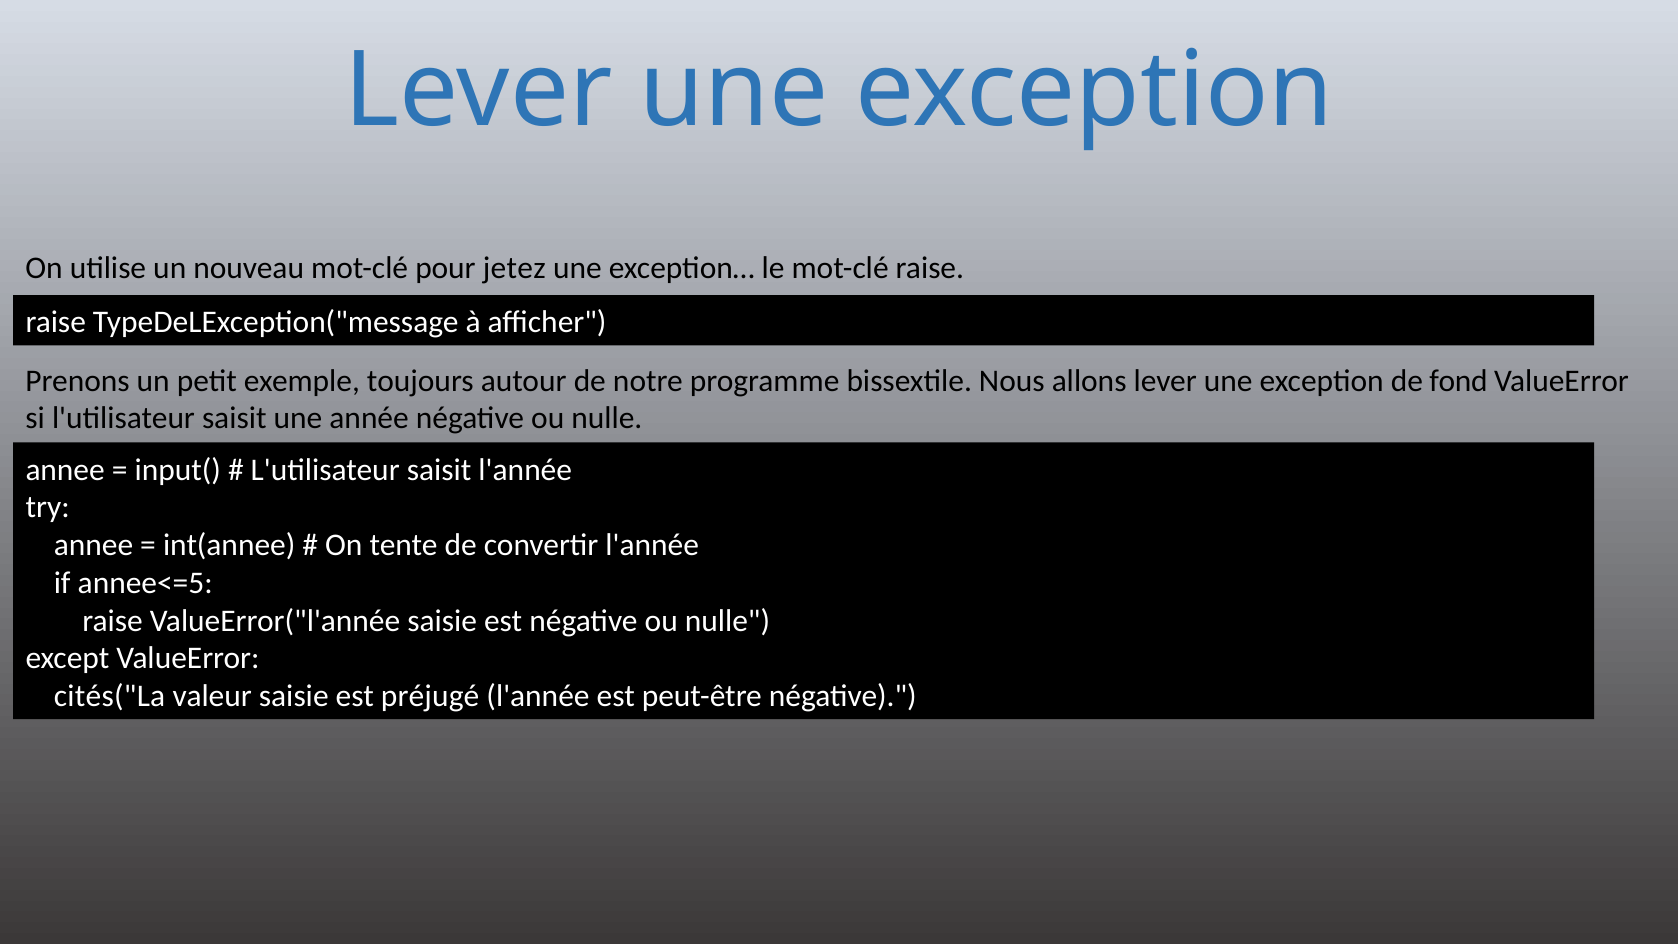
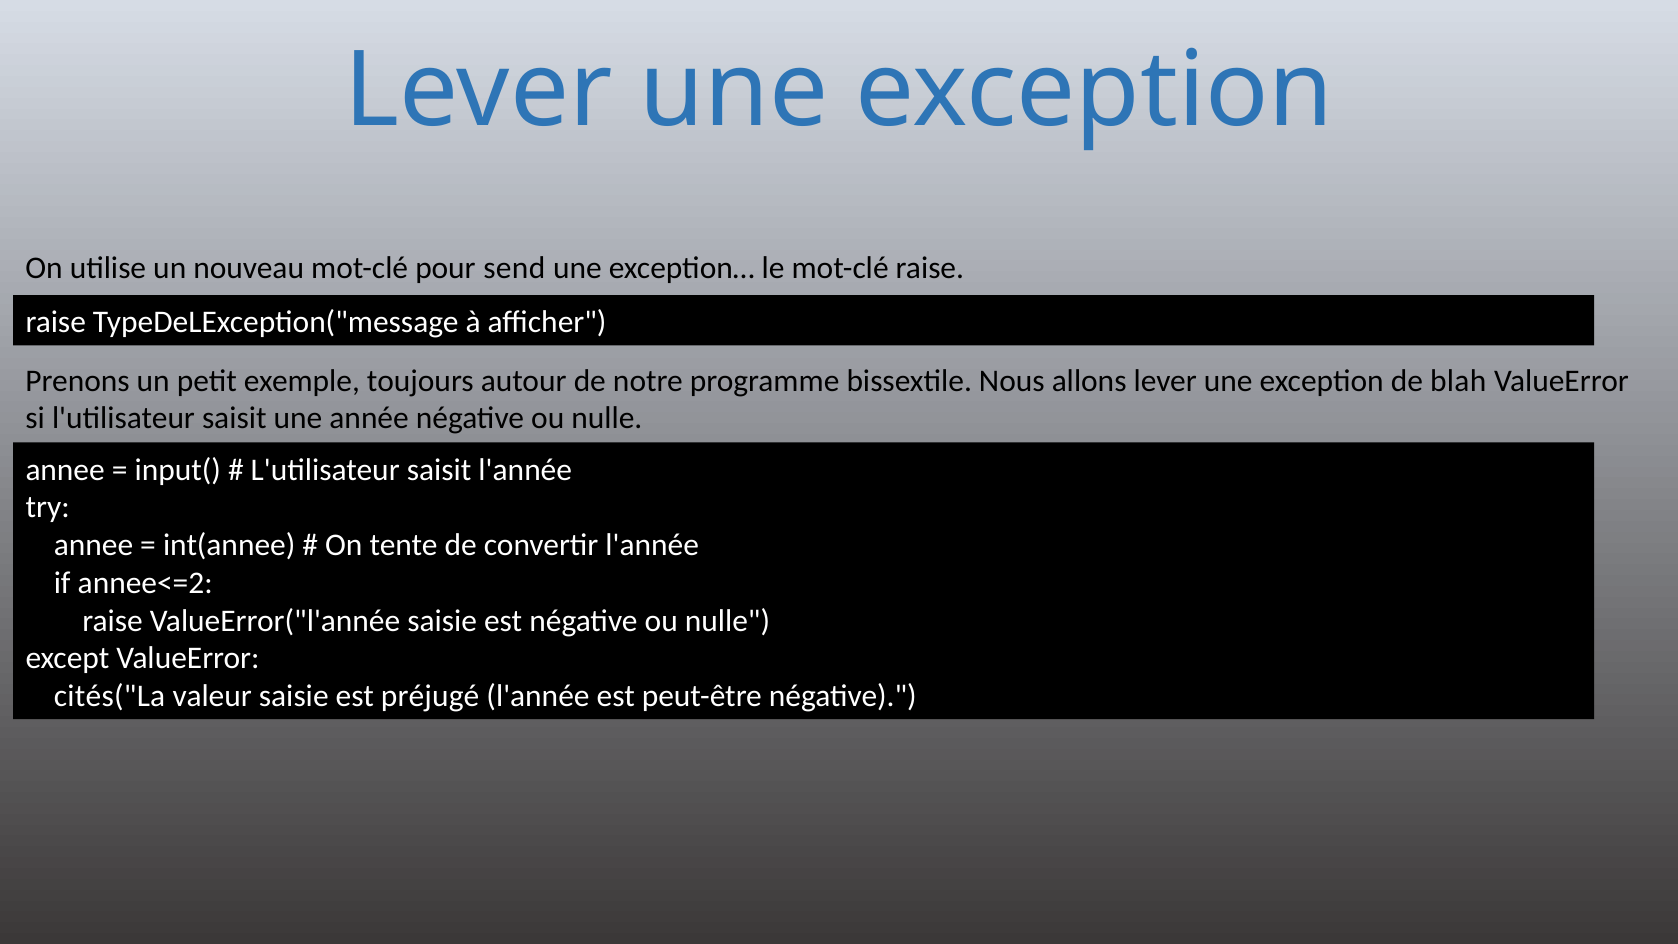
jetez: jetez -> send (514, 268)
fond: fond -> blah (1458, 381)
annee<=5: annee<=5 -> annee<=2 (145, 583)
